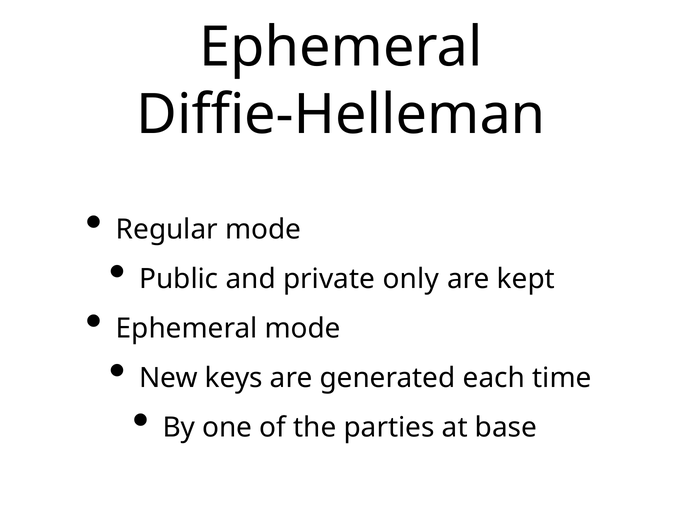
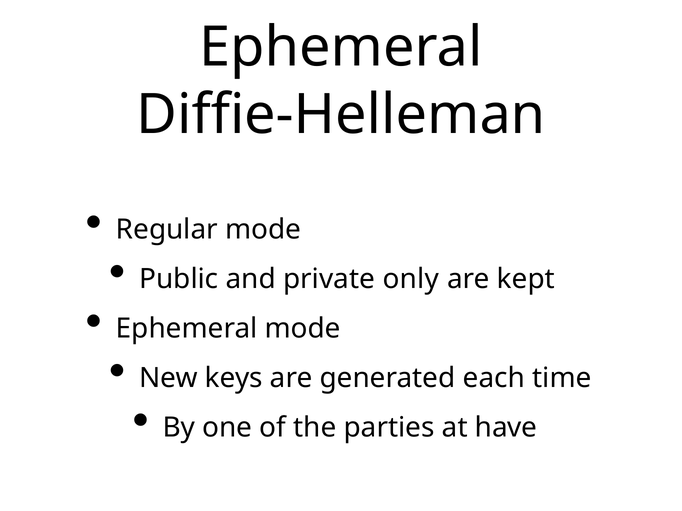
base: base -> have (506, 428)
